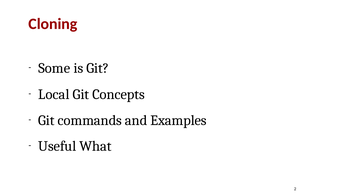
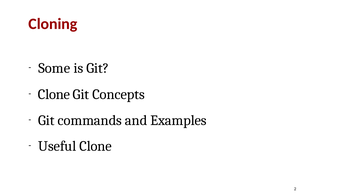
Local: Local -> Clone (54, 95)
Useful What: What -> Clone (96, 147)
